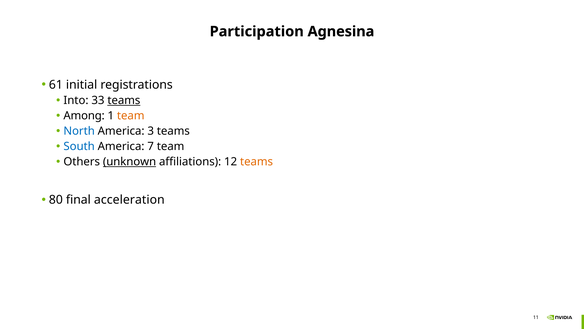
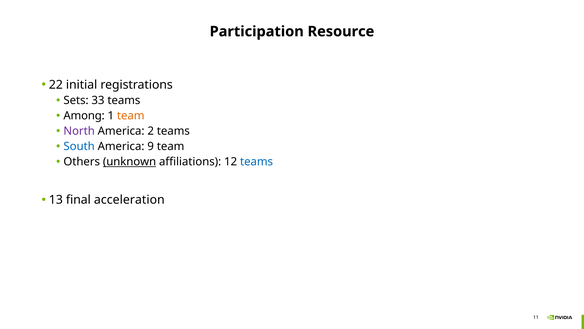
Agnesina: Agnesina -> Resource (341, 31)
61: 61 -> 22 (56, 85)
Into: Into -> Sets (76, 100)
teams underline: present -> none (124, 100)
North colour: blue -> purple (79, 131)
3: 3 -> 2 (151, 131)
7: 7 -> 9 (151, 146)
teams colour: orange -> blue (257, 162)
80: 80 -> 13 (56, 200)
